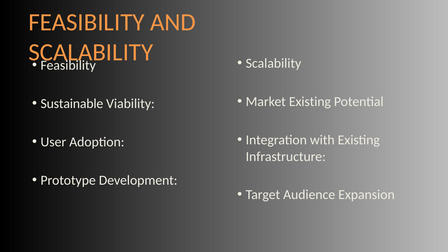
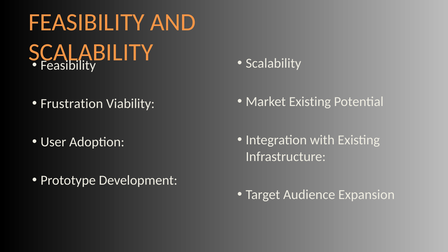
Sustainable: Sustainable -> Frustration (72, 104)
